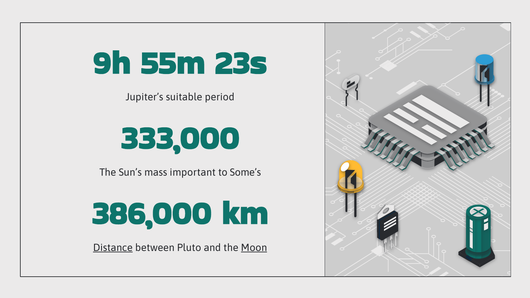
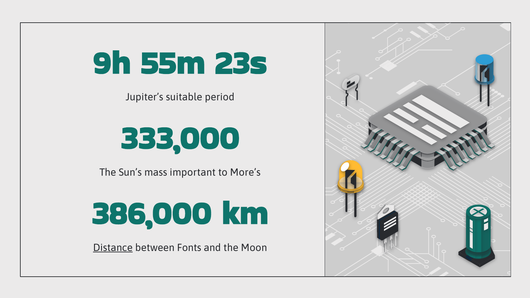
Some’s: Some’s -> More’s (245, 172)
Pluto: Pluto -> Fonts (189, 248)
Moon underline: present -> none (254, 248)
